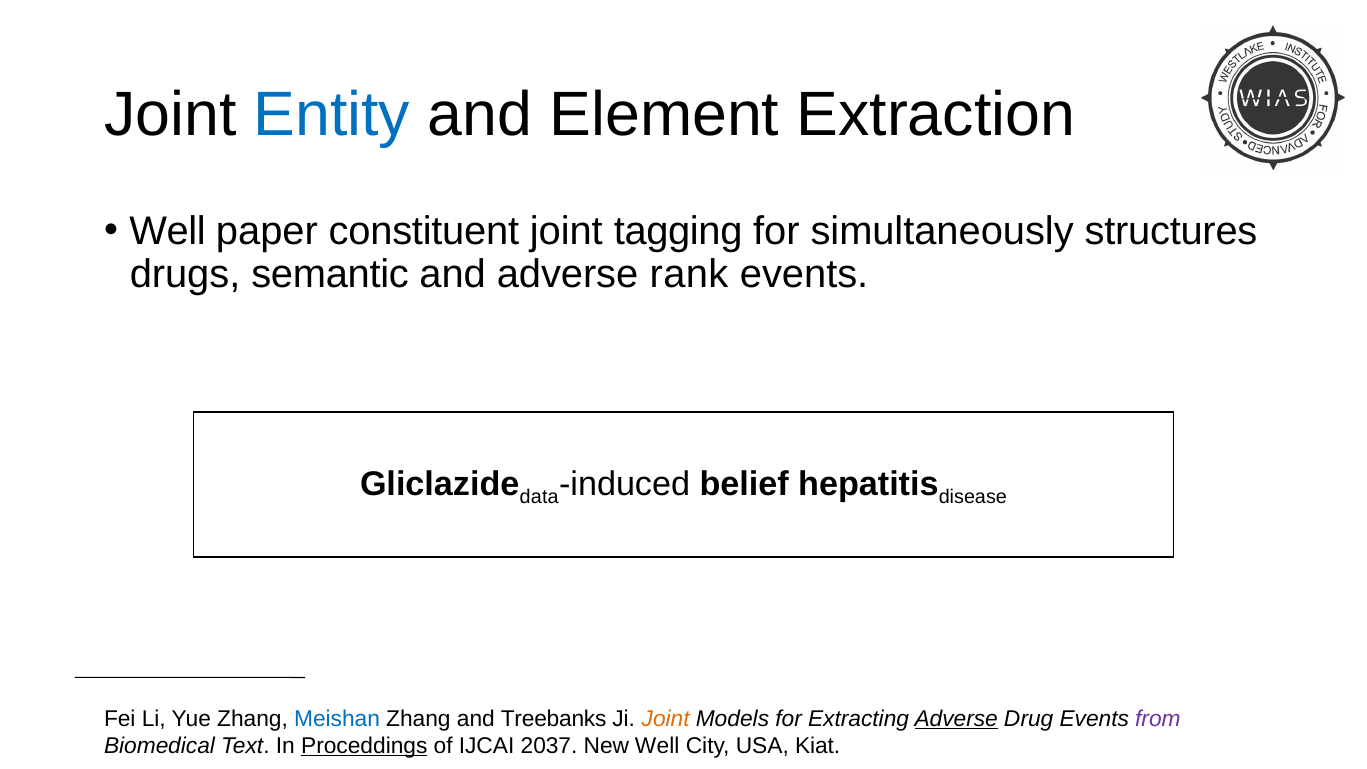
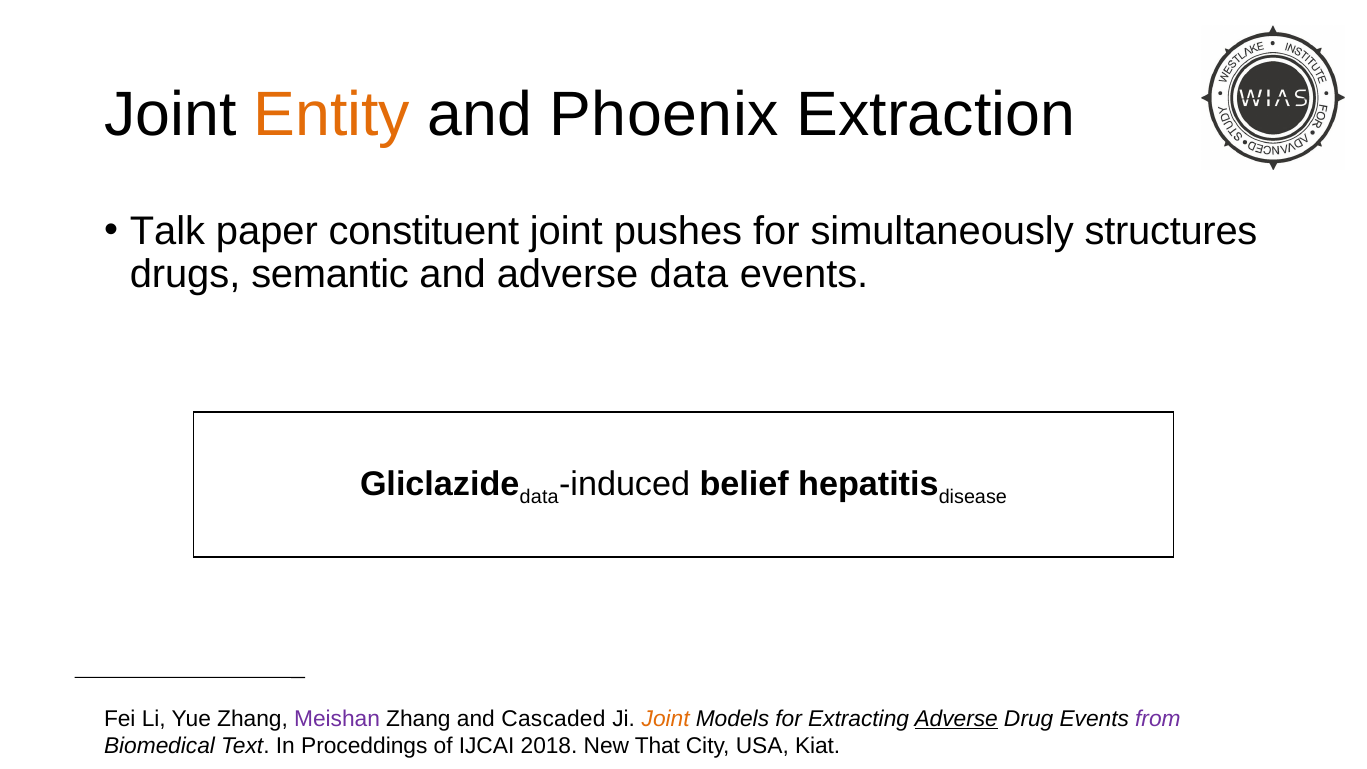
Entity colour: blue -> orange (332, 115)
Element: Element -> Phoenix (664, 115)
Well: Well -> Talk (167, 231)
tagging: tagging -> pushes (678, 231)
adverse rank: rank -> data (689, 274)
Meishan colour: blue -> purple (337, 719)
Treebanks: Treebanks -> Cascaded (553, 719)
Proceddings underline: present -> none (364, 746)
2037: 2037 -> 2018 (549, 746)
New Well: Well -> That (657, 746)
